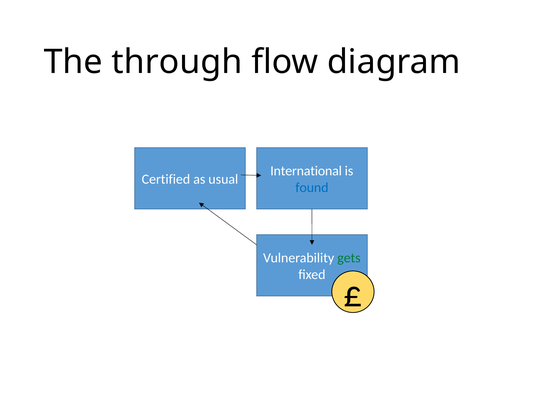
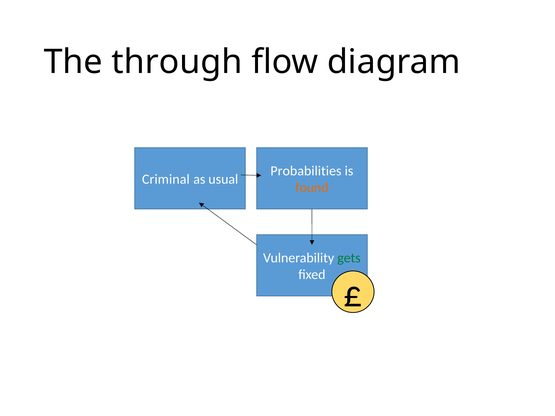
International: International -> Probabilities (306, 171)
Certified: Certified -> Criminal (166, 179)
found colour: blue -> orange (312, 188)
